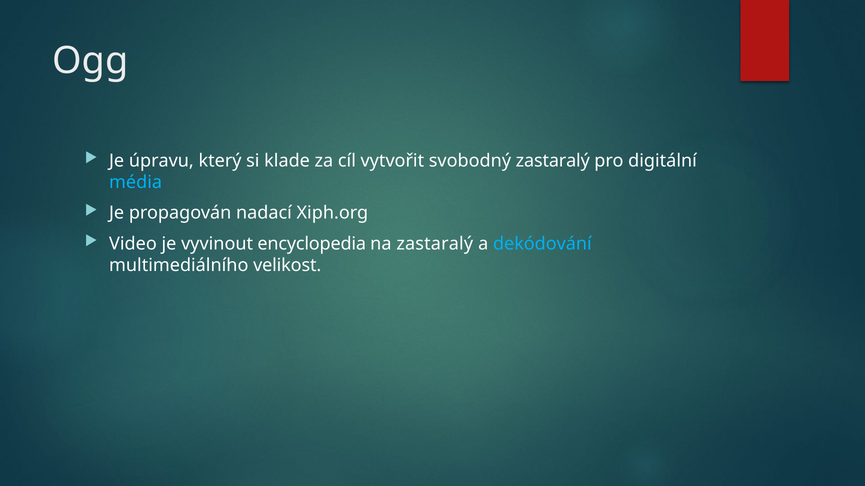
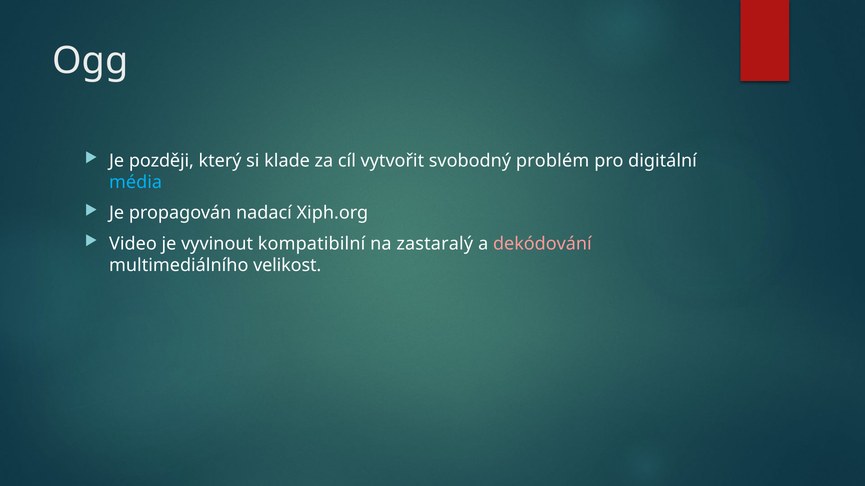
úpravu: úpravu -> později (161, 161)
svobodný zastaralý: zastaralý -> problém (553, 161)
encyclopedia: encyclopedia -> kompatibilní (312, 244)
dekódování colour: light blue -> pink (542, 244)
